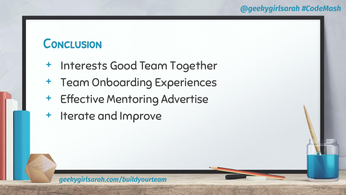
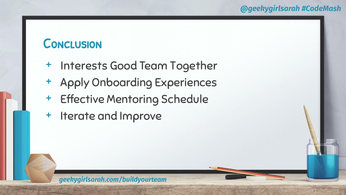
Team: Team -> Apply (75, 82)
Advertise: Advertise -> Schedule (185, 99)
